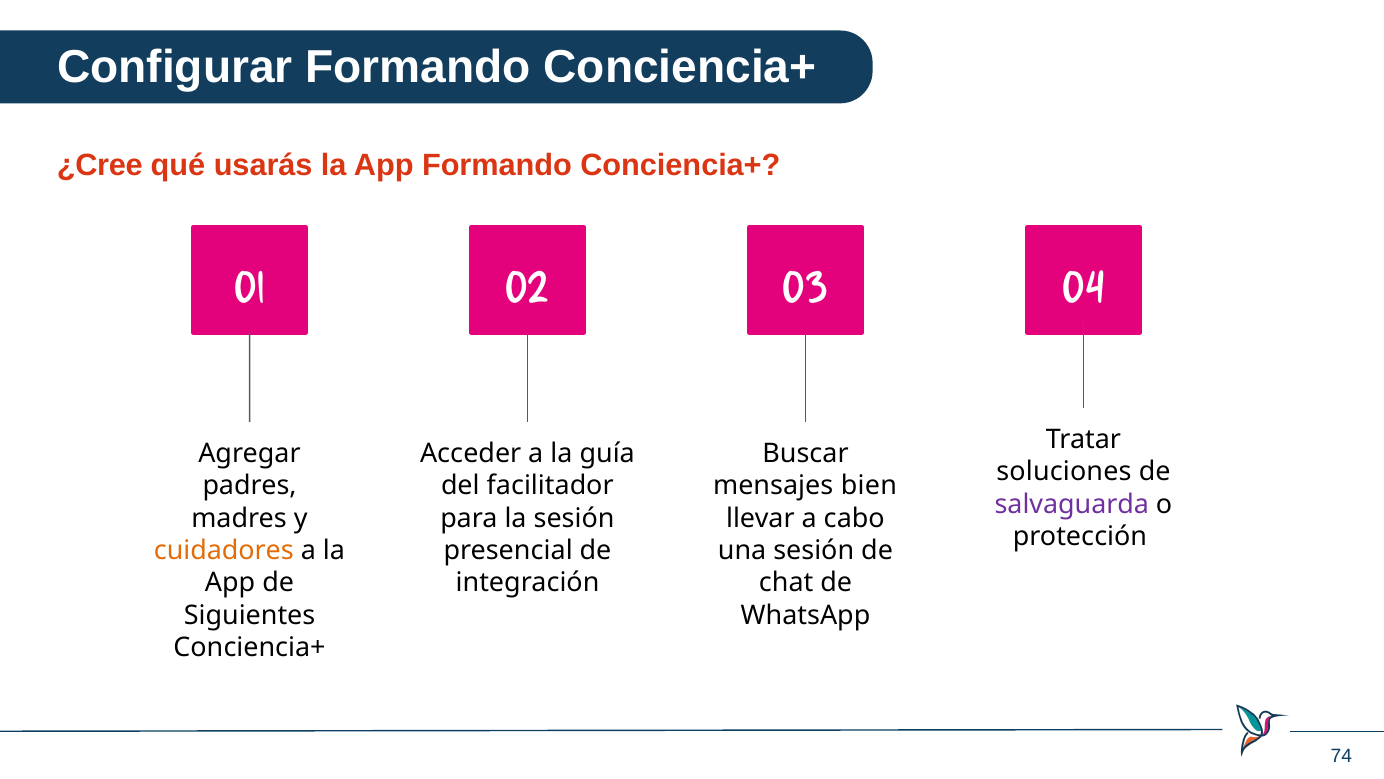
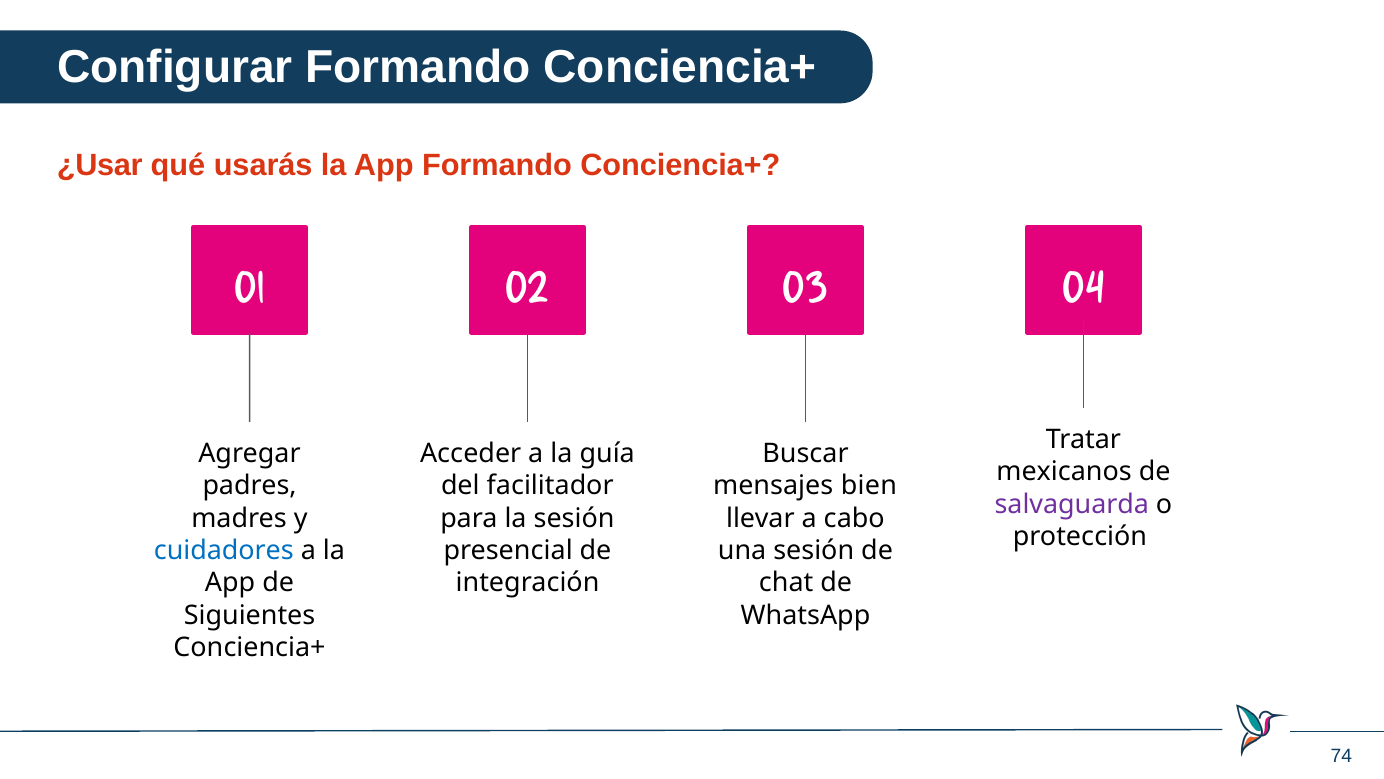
¿Cree: ¿Cree -> ¿Usar (100, 165)
soluciones: soluciones -> mexicanos (1064, 472)
cuidadores colour: orange -> blue (224, 550)
